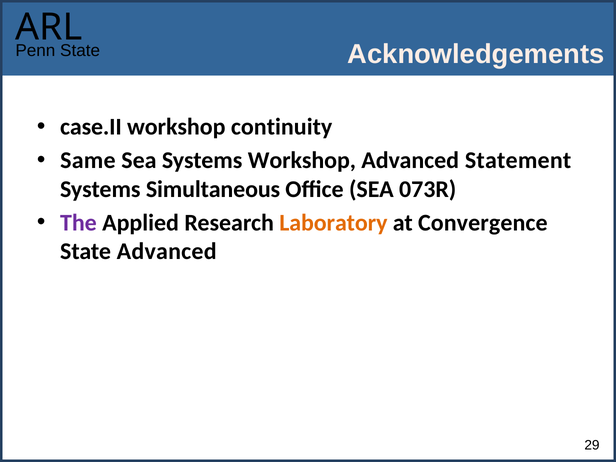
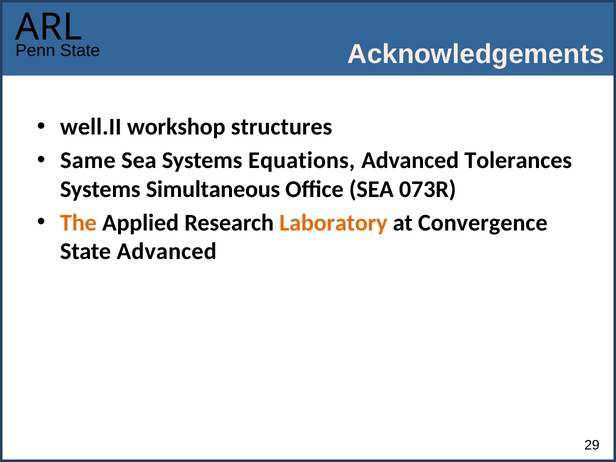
case.II: case.II -> well.II (91, 127)
continuity: continuity -> structures (282, 127)
Systems Workshop: Workshop -> Equations (302, 160)
Statement: Statement -> Tolerances (518, 160)
The colour: purple -> orange (78, 223)
